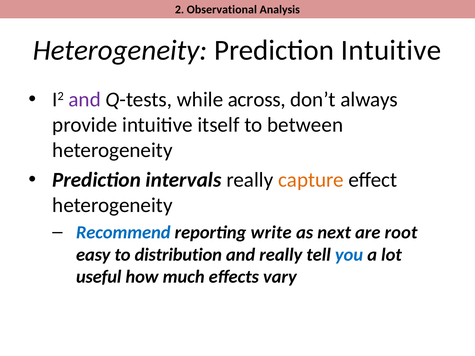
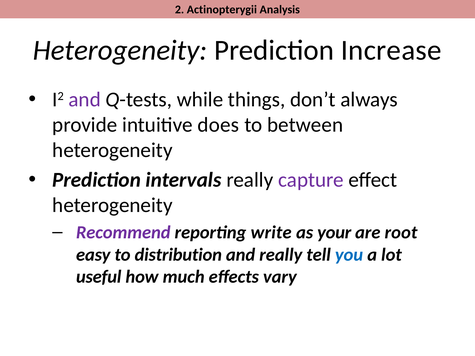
Observational: Observational -> Actinopterygii (222, 10)
Prediction Intuitive: Intuitive -> Increase (391, 50)
across: across -> things (257, 100)
itself: itself -> does (218, 125)
capture colour: orange -> purple (311, 180)
Recommend colour: blue -> purple (123, 233)
next: next -> your (334, 233)
